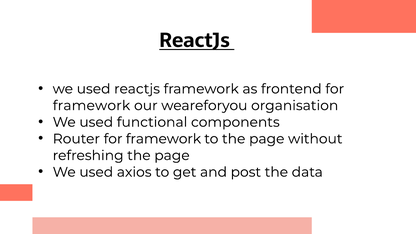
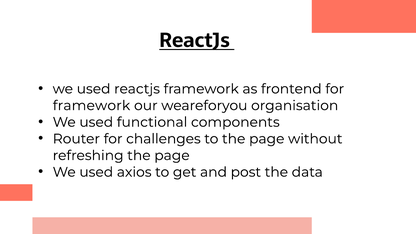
Router for framework: framework -> challenges (163, 139)
